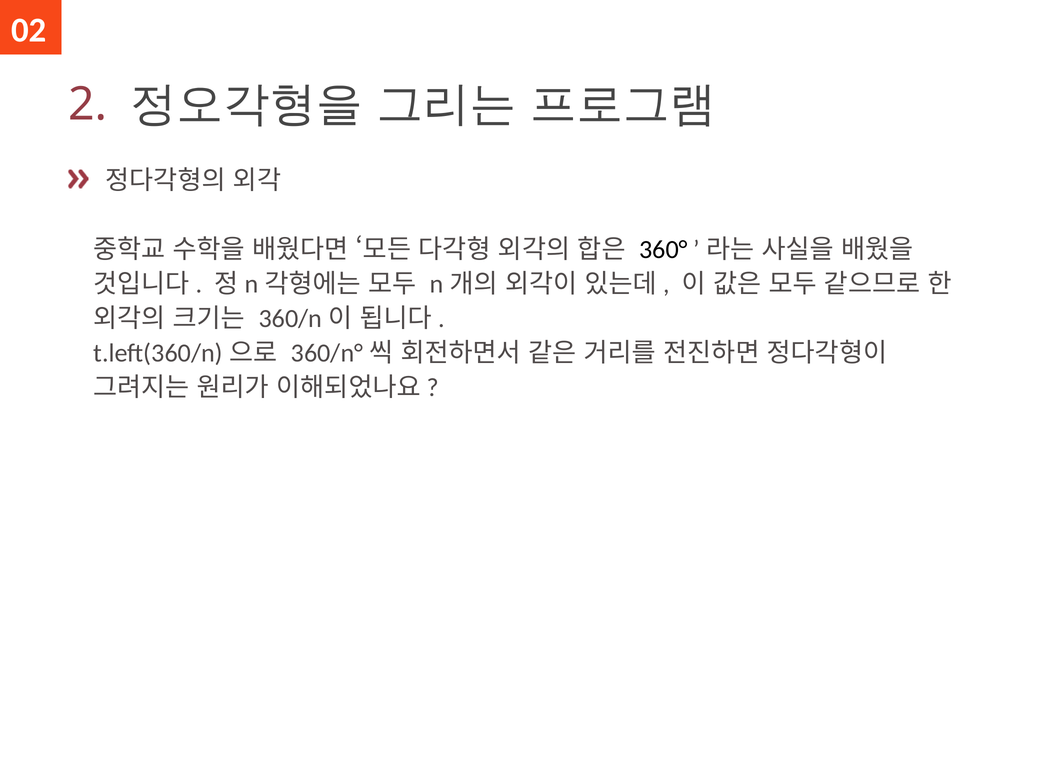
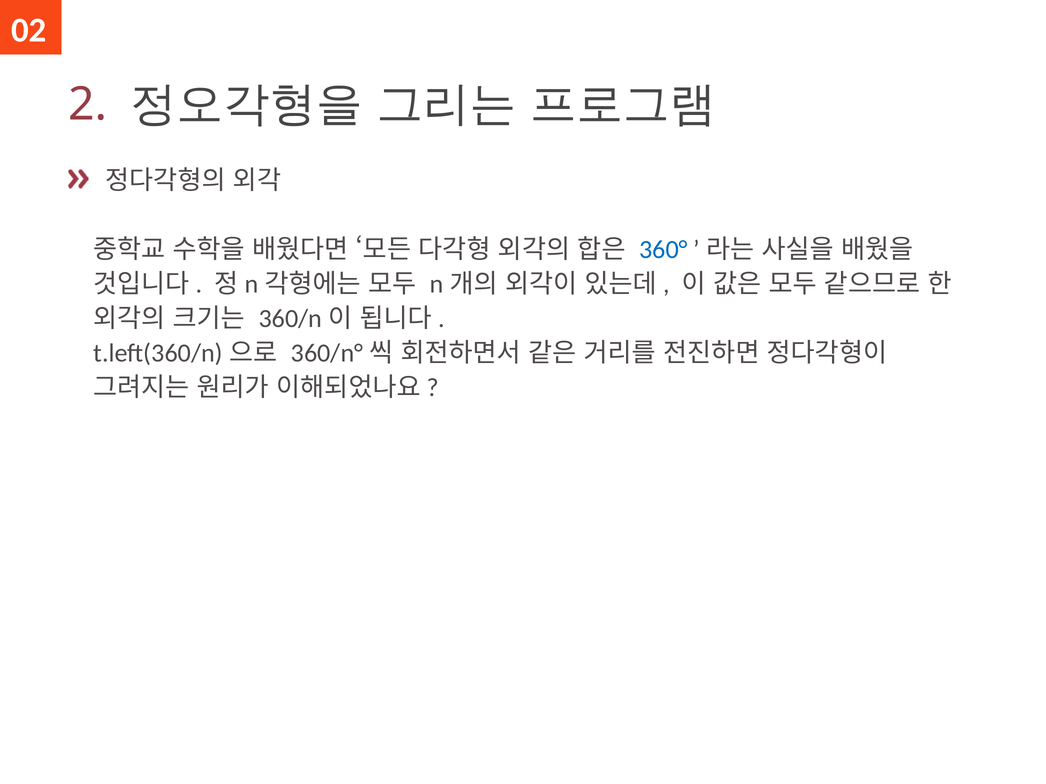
360° colour: black -> blue (663, 250)
